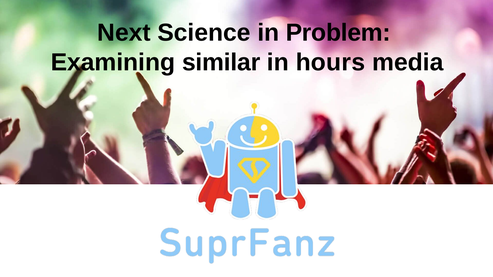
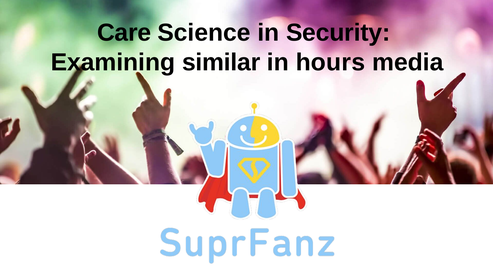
Next: Next -> Care (124, 33)
Problem: Problem -> Security (338, 33)
